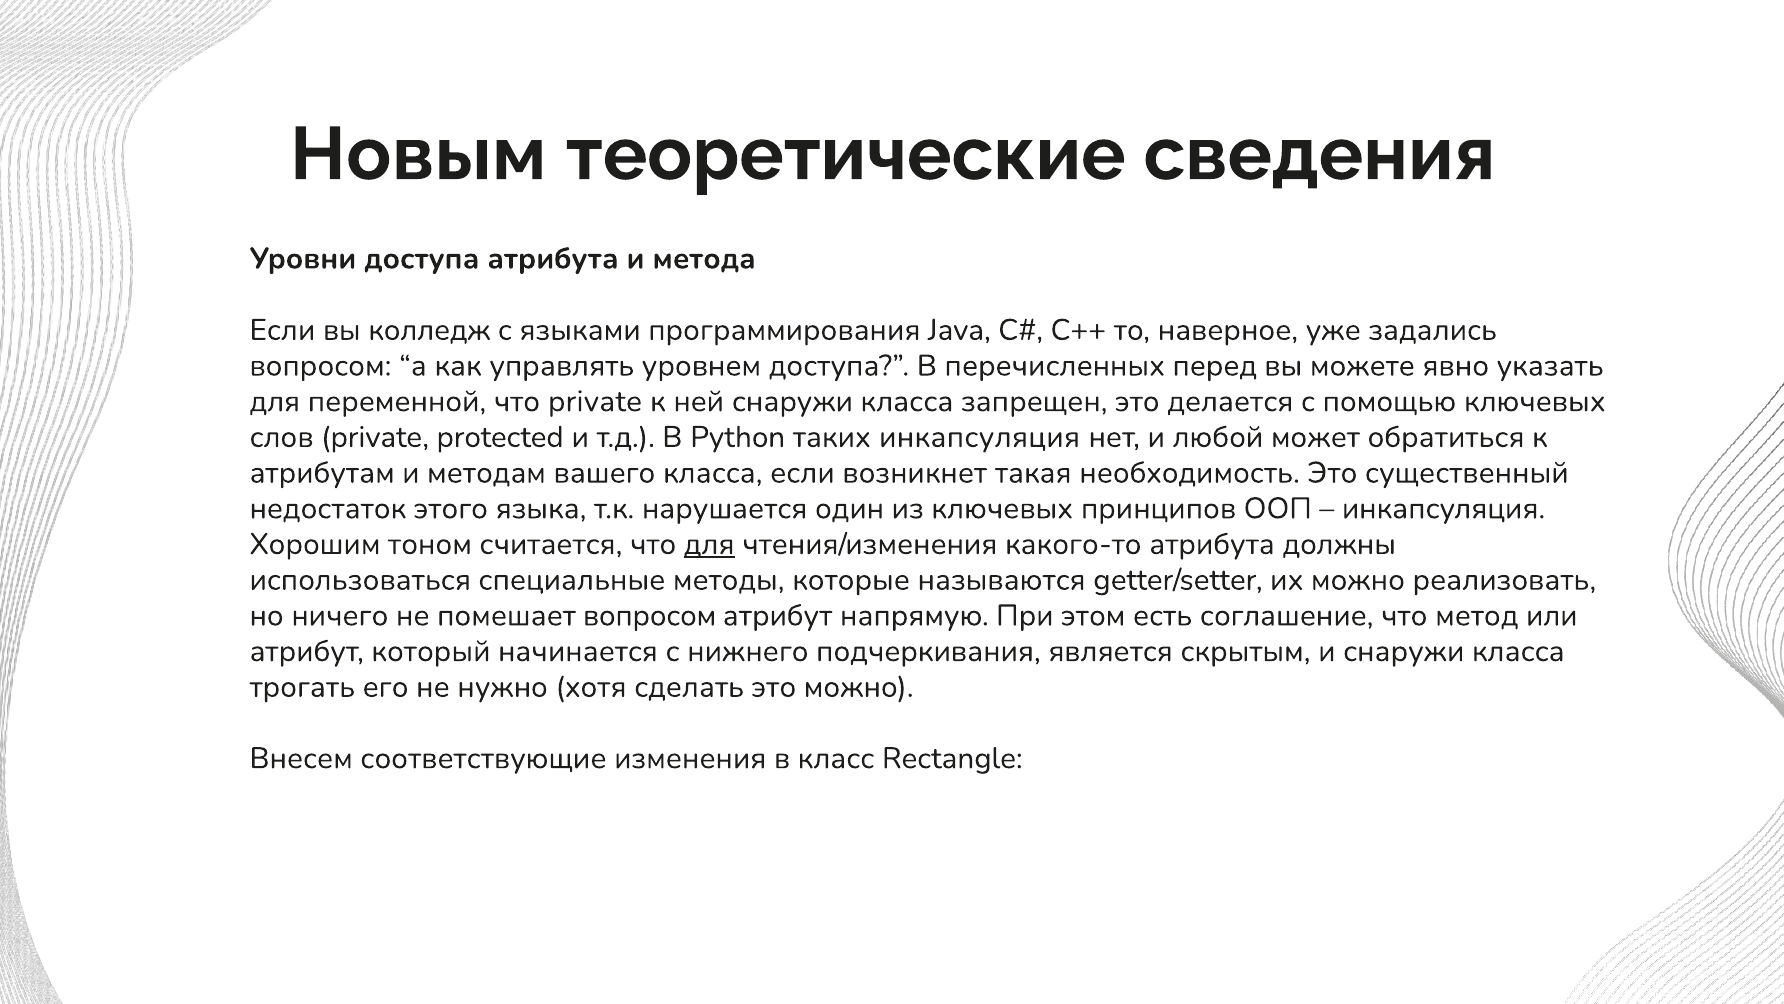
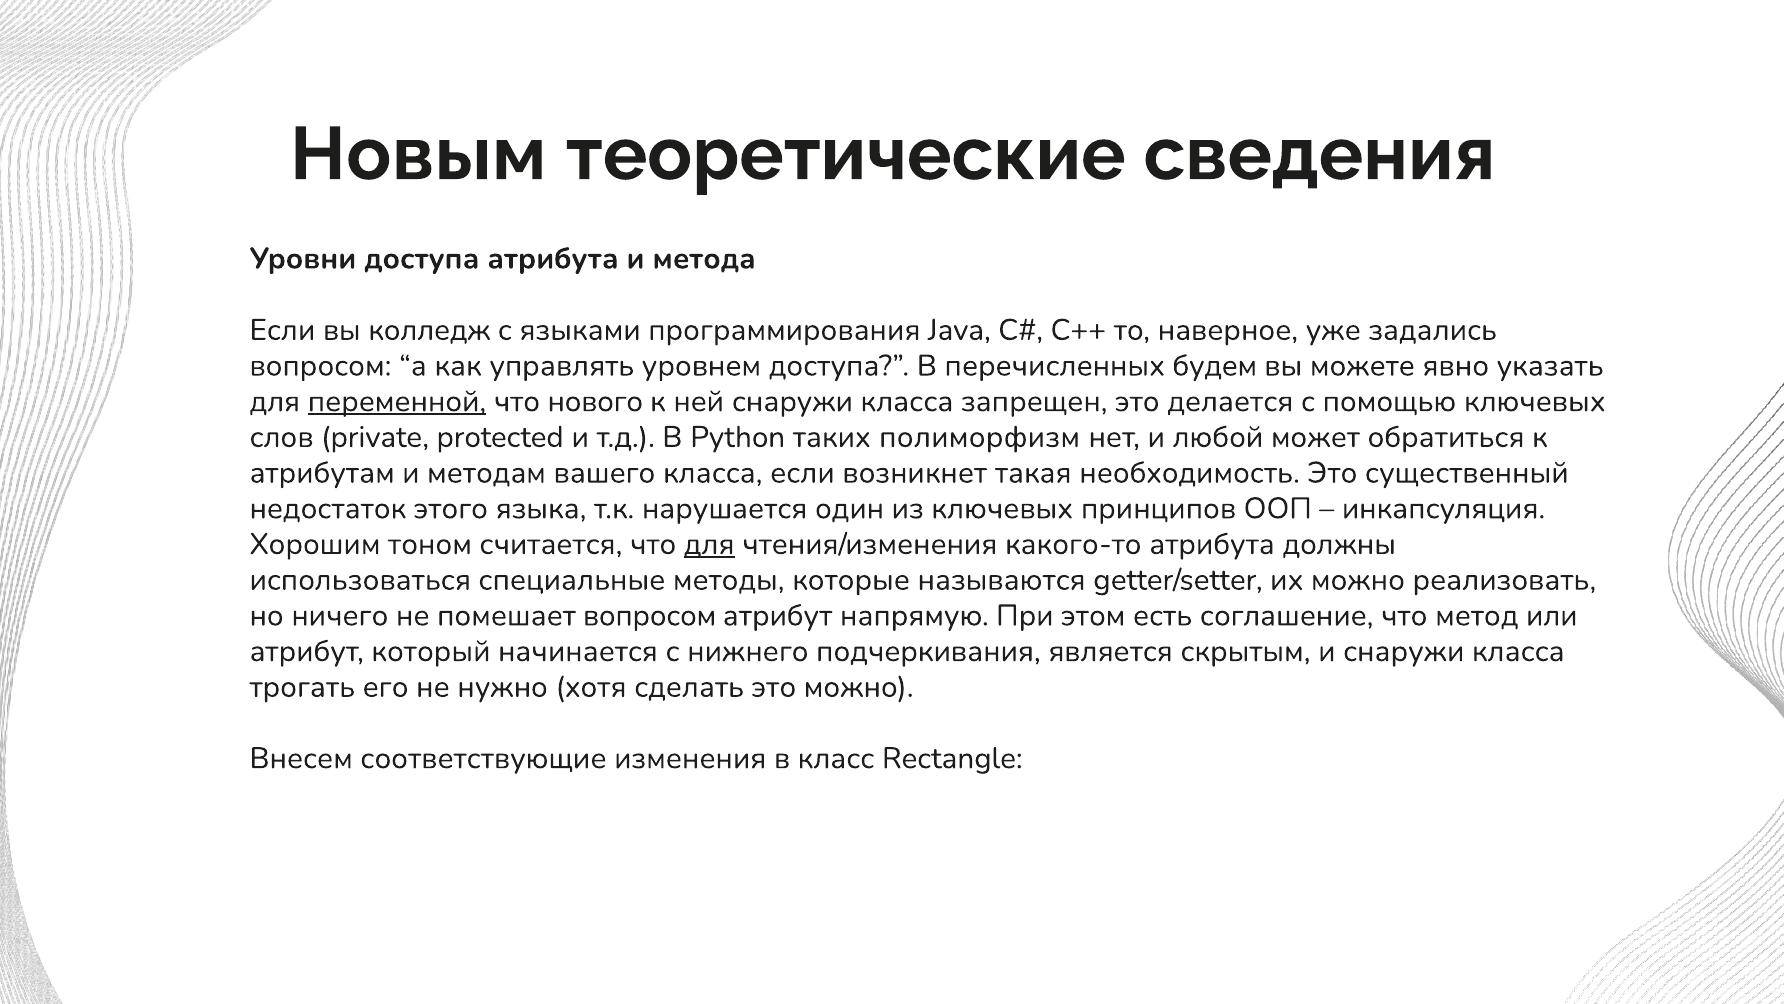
перед: перед -> будем (1215, 366)
переменной underline: none -> present (397, 401)
что private: private -> нового (595, 401)
таких инкапсуляция: инкапсуляция -> полиморфизм (980, 437)
